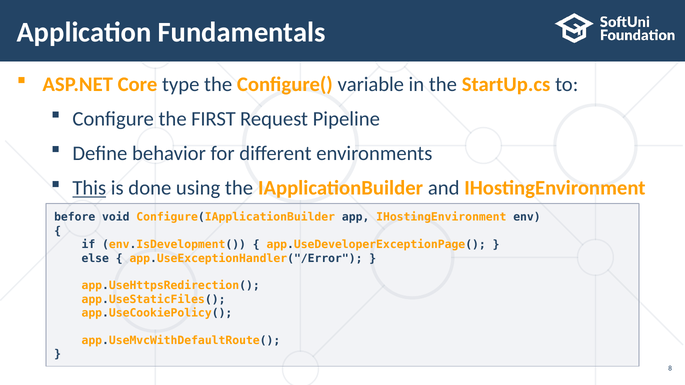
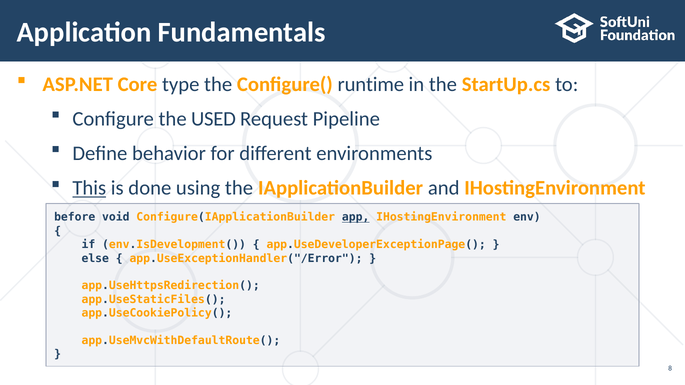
variable: variable -> runtime (371, 84)
FIRST: FIRST -> USED (213, 119)
app underline: none -> present (356, 217)
